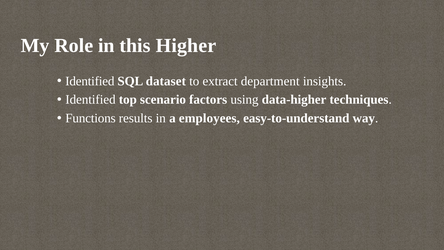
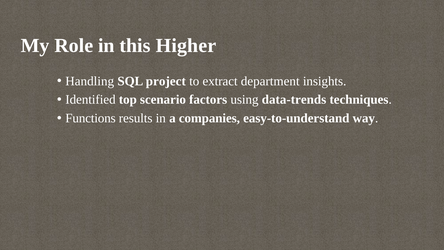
Identified: Identified -> Handling (90, 81)
dataset: dataset -> project (166, 81)
data-higher: data-higher -> data-trends (294, 100)
employees: employees -> companies (209, 118)
